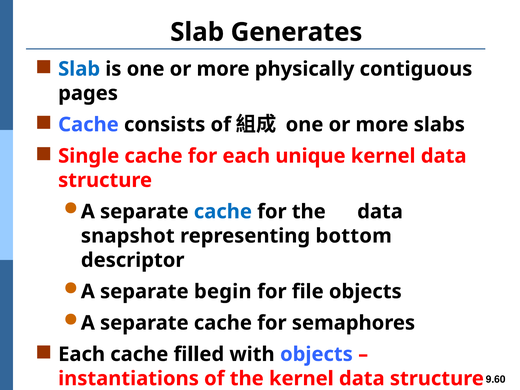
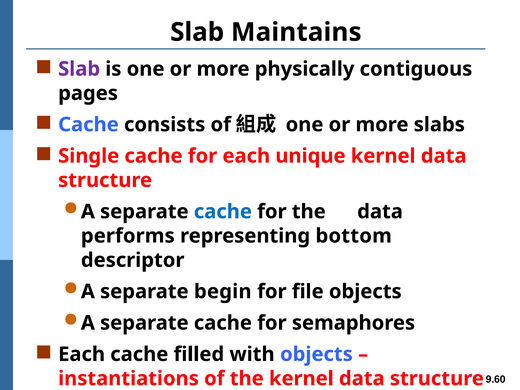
Generates: Generates -> Maintains (296, 32)
Slab colour: blue -> purple (79, 69)
snapshot: snapshot -> performs (128, 236)
